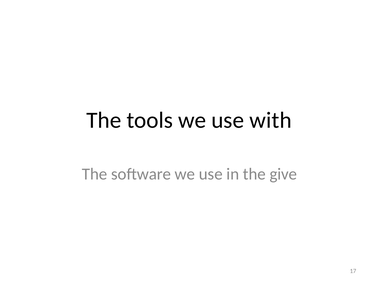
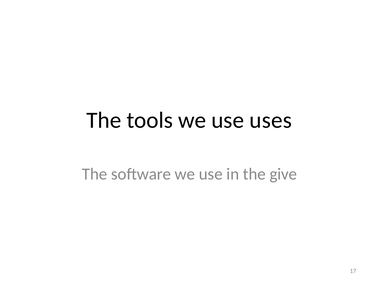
with: with -> uses (271, 120)
